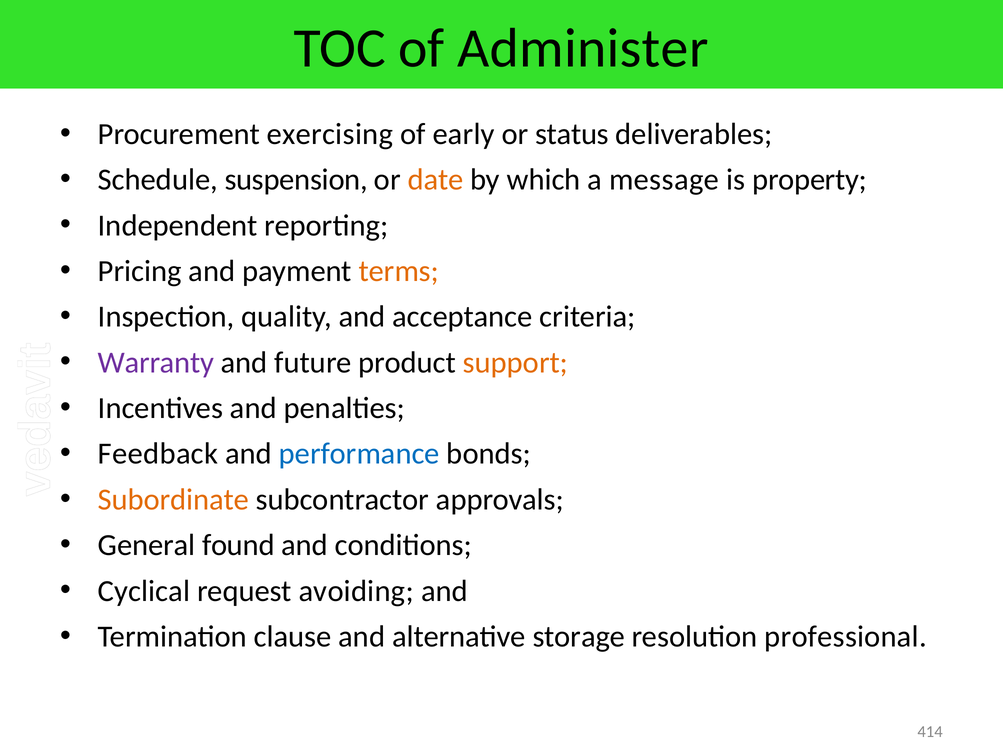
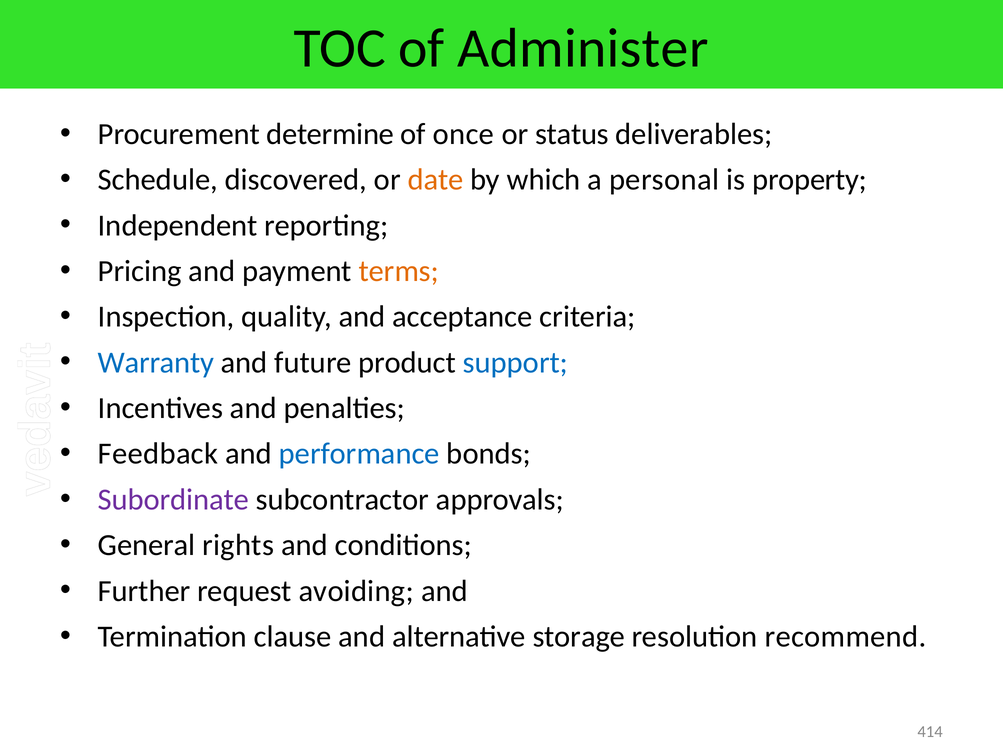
exercising: exercising -> determine (330, 134)
early: early -> once (464, 134)
suspension: suspension -> discovered (296, 180)
message: message -> personal (664, 180)
Warranty colour: purple -> blue (156, 363)
support colour: orange -> blue (515, 363)
Subordinate colour: orange -> purple (173, 500)
found: found -> rights (238, 545)
Cyclical: Cyclical -> Further (144, 591)
professional: professional -> recommend (846, 637)
